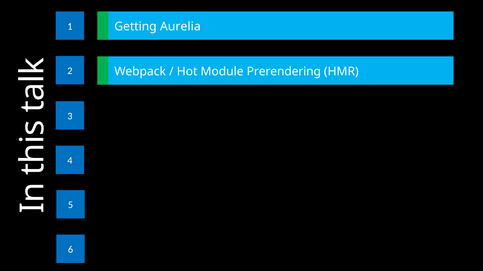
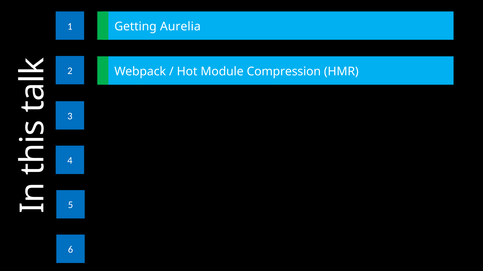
Prerendering: Prerendering -> Compression (284, 72)
